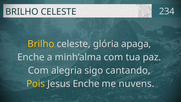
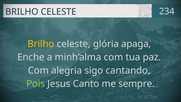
Pois colour: yellow -> light green (36, 84)
Jesus Enche: Enche -> Canto (86, 84)
nuvens: nuvens -> sempre (137, 84)
